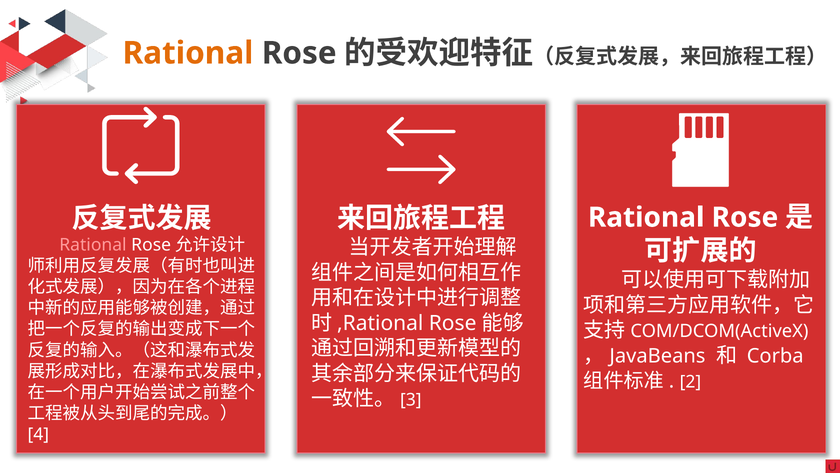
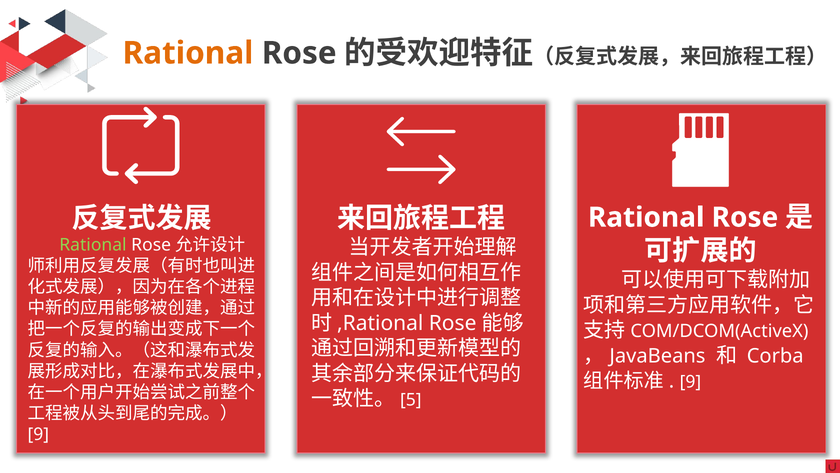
Rational colour: pink -> light green (93, 245)
2: 2 -> 9 (690, 382)
3: 3 -> 5 (411, 400)
4: 4 -> 9 (38, 434)
